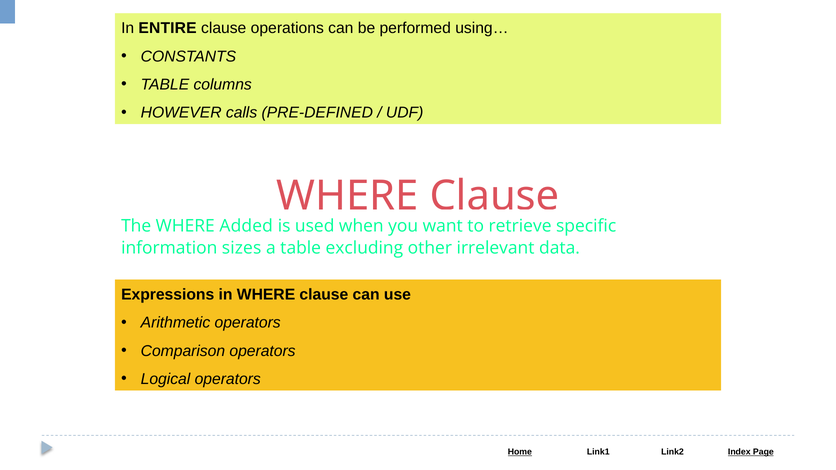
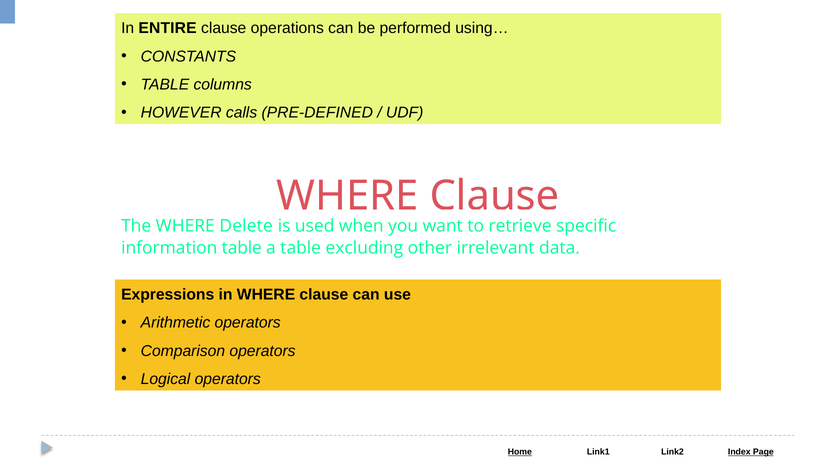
Added: Added -> Delete (246, 226)
information sizes: sizes -> table (242, 248)
